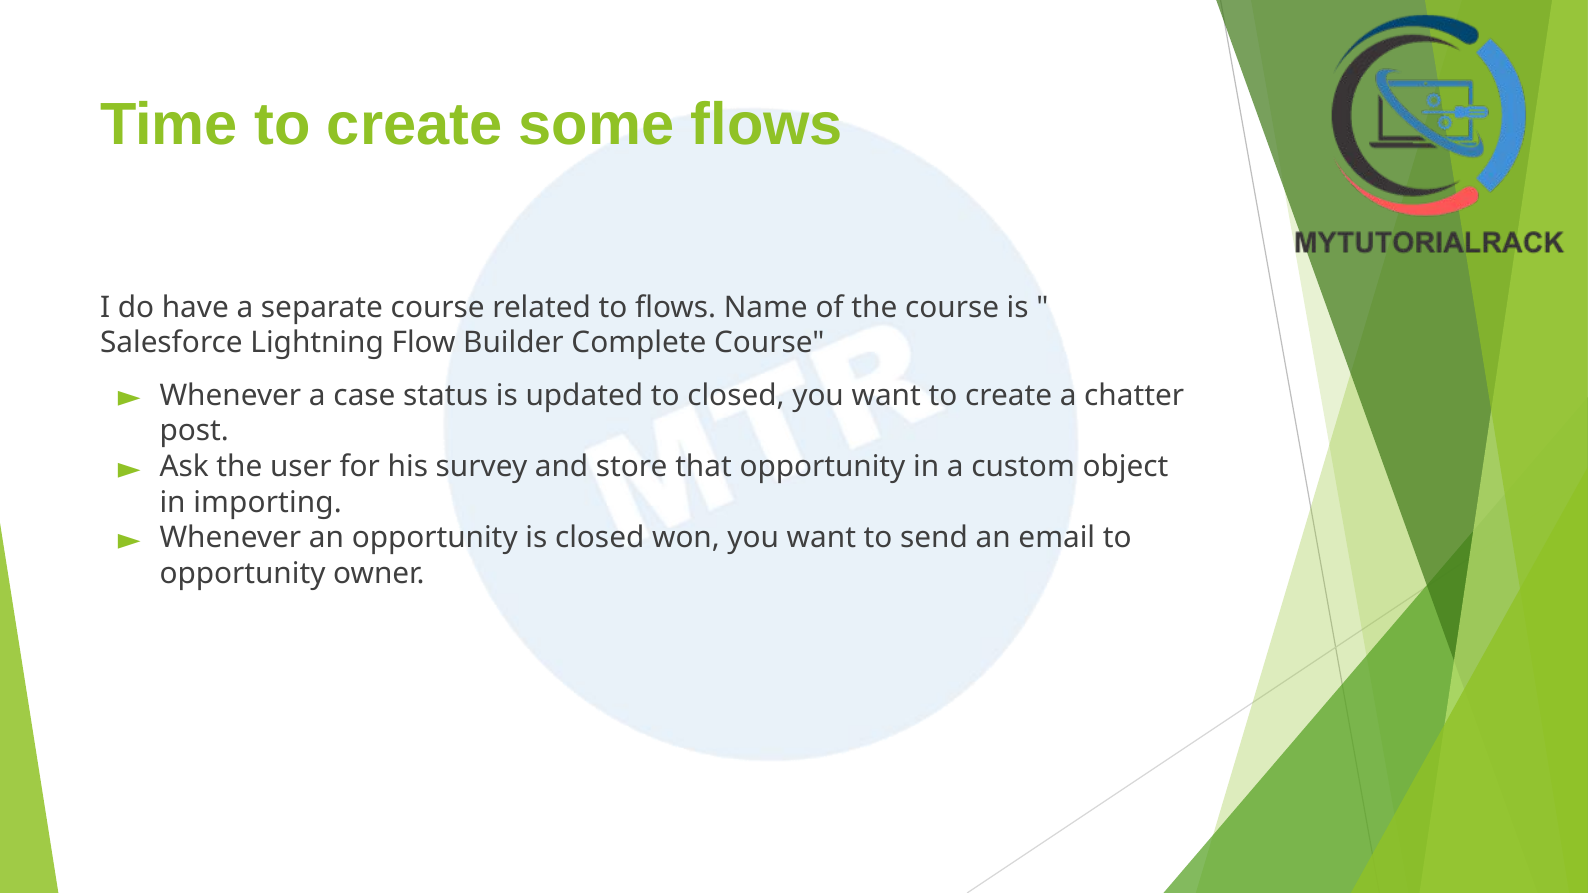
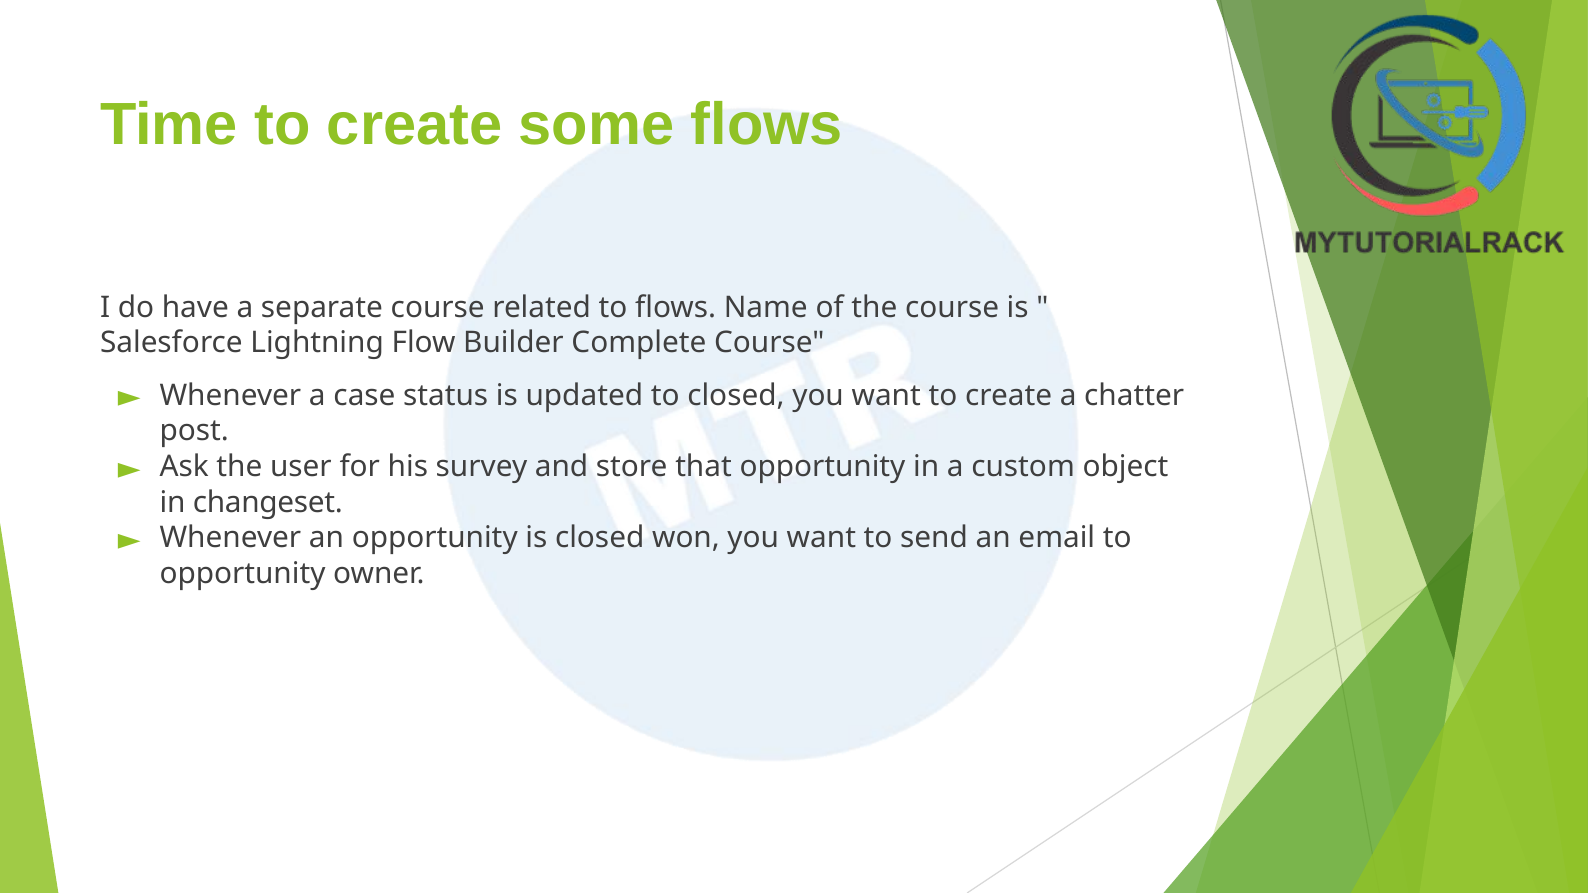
importing: importing -> changeset (268, 503)
